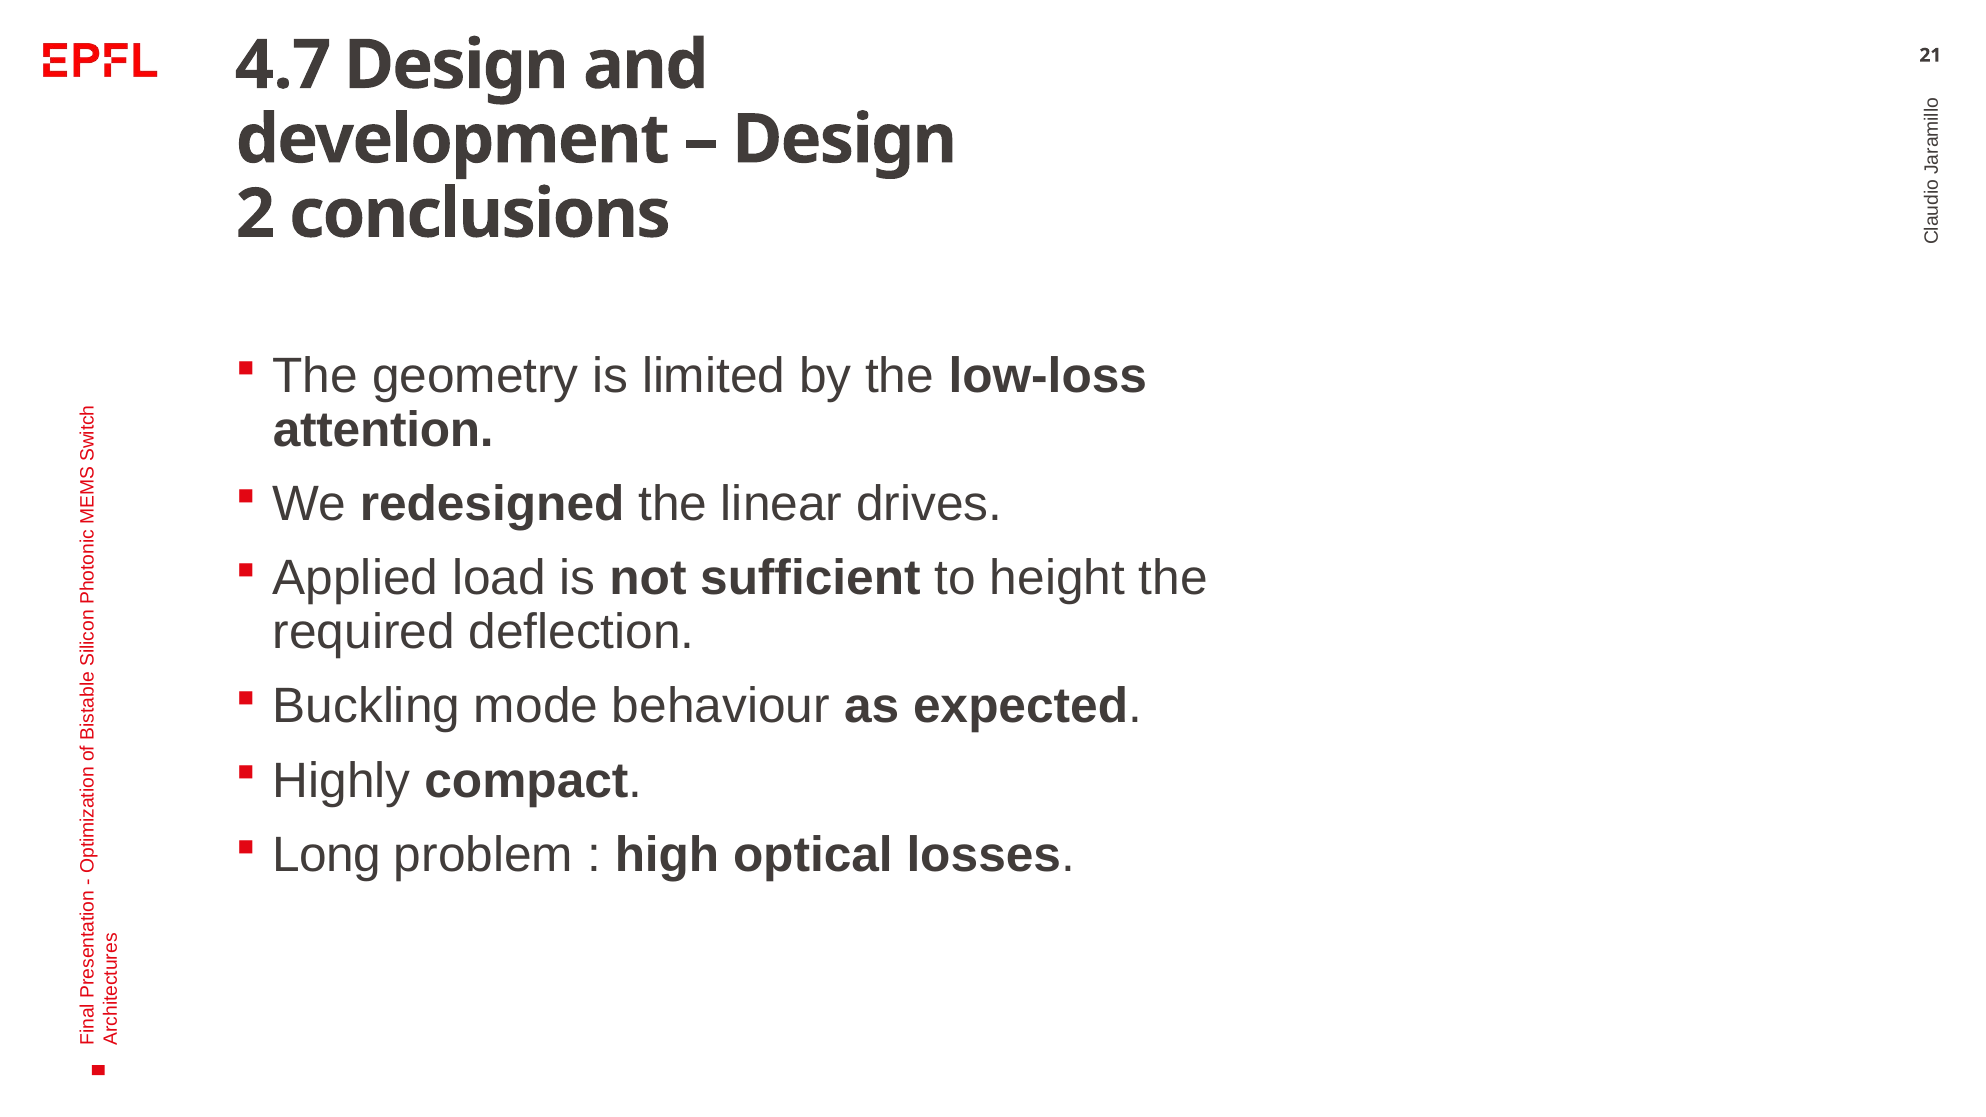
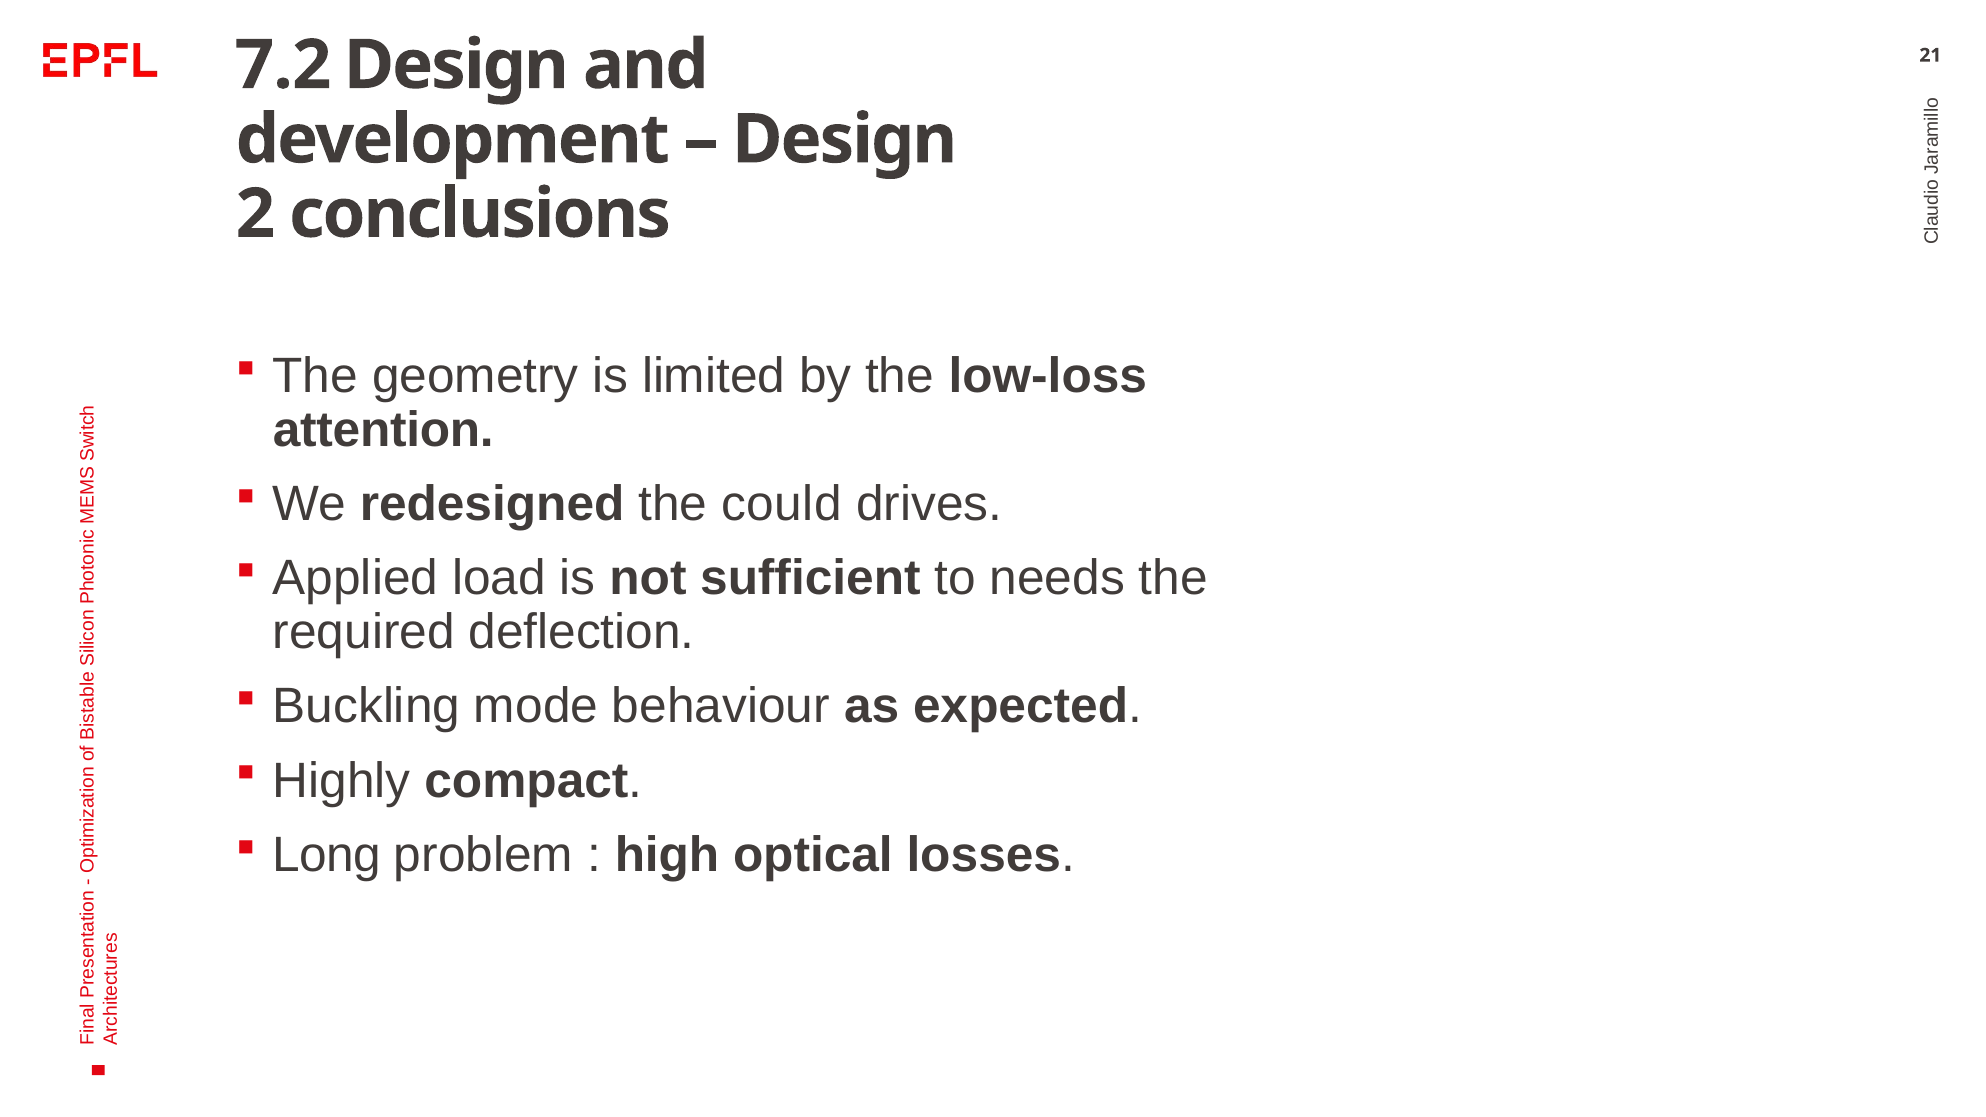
4.7: 4.7 -> 7.2 (283, 65)
linear: linear -> could (781, 504)
height: height -> needs (1057, 578)
